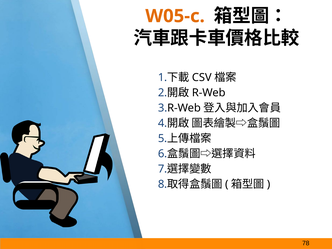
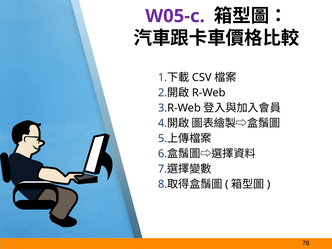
W05-c colour: orange -> purple (175, 16)
